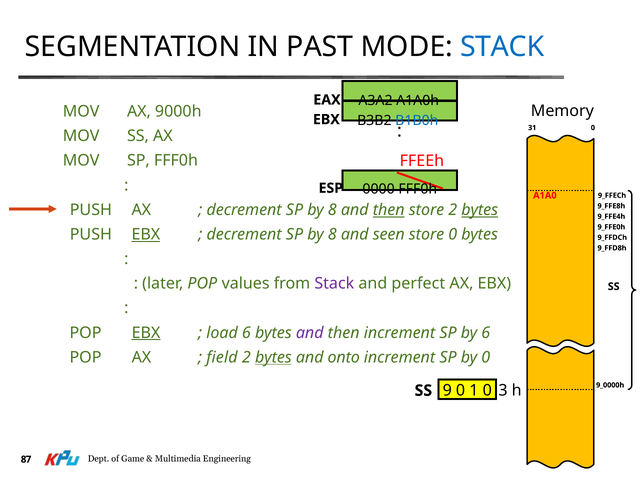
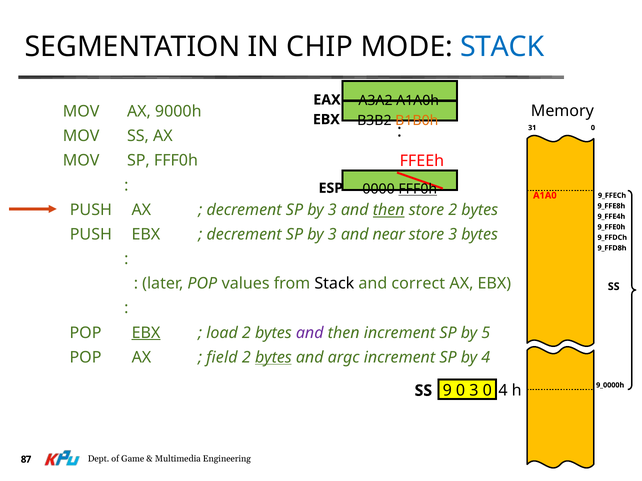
PAST: PAST -> CHIP (320, 47)
B1B0h colour: blue -> orange (417, 121)
FFF0h underline: none -> present (418, 189)
8: 8 -> 3 (332, 210)
bytes underline: present -> none (480, 210)
EBX underline: present -> none (146, 235)
8: 8 -> 3 (332, 235)
seen: seen -> near (389, 235)
store 0: 0 -> 3 (453, 235)
Stack colour: purple -> black (334, 284)
perfect: perfect -> correct (418, 284)
load 6: 6 -> 2 (246, 333)
by 6: 6 -> 5 (486, 333)
onto: onto -> argc (344, 358)
by 0: 0 -> 4 (486, 358)
0 1: 1 -> 3 (474, 391)
0 3: 3 -> 4 (503, 391)
